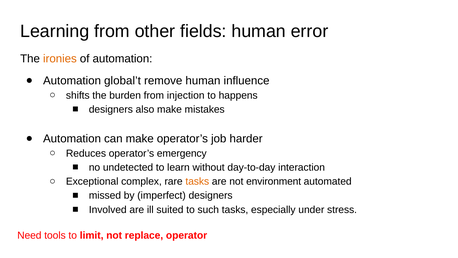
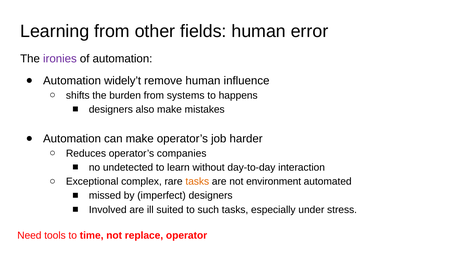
ironies colour: orange -> purple (60, 59)
global’t: global’t -> widely’t (123, 81)
injection: injection -> systems (186, 95)
emergency: emergency -> companies (182, 153)
limit: limit -> time (92, 235)
